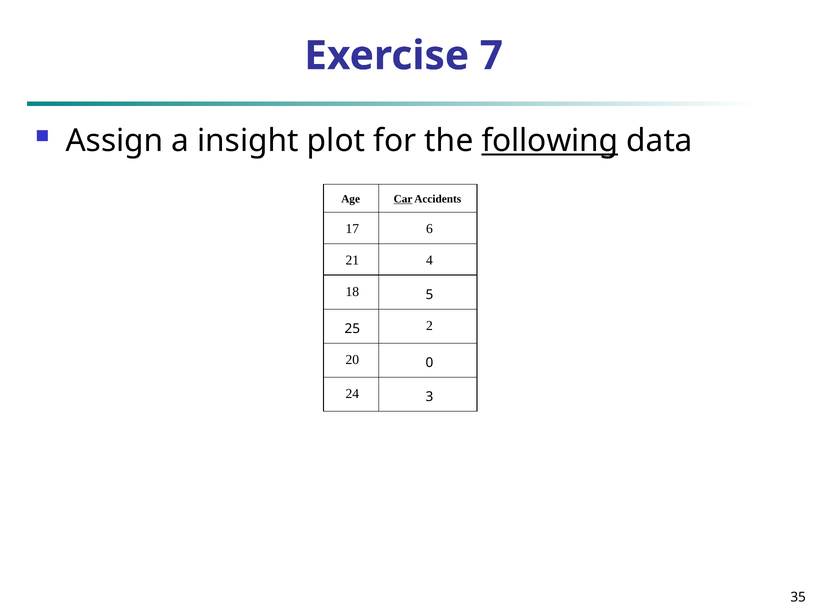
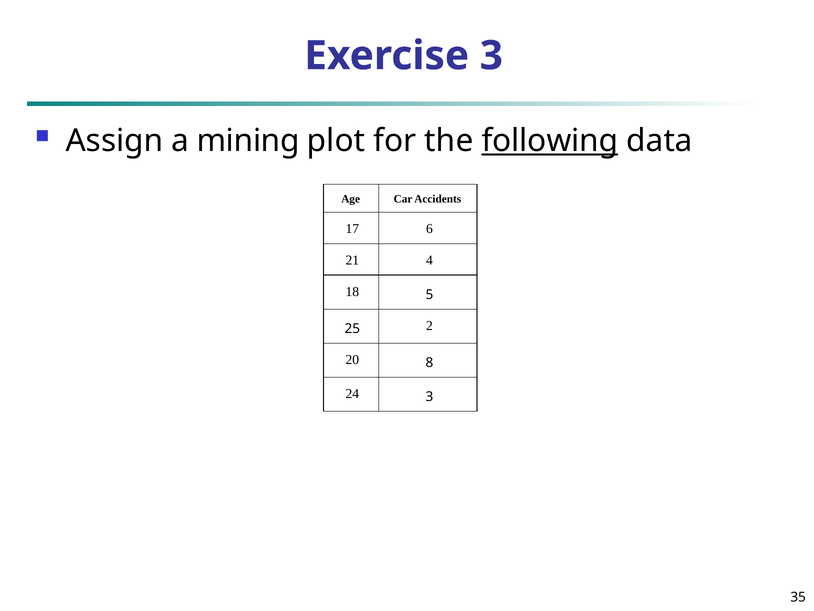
Exercise 7: 7 -> 3 (491, 56)
insight: insight -> mining (248, 141)
Car underline: present -> none (403, 199)
0: 0 -> 8 (429, 363)
